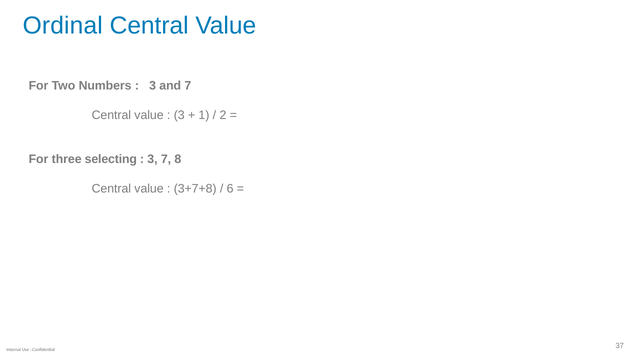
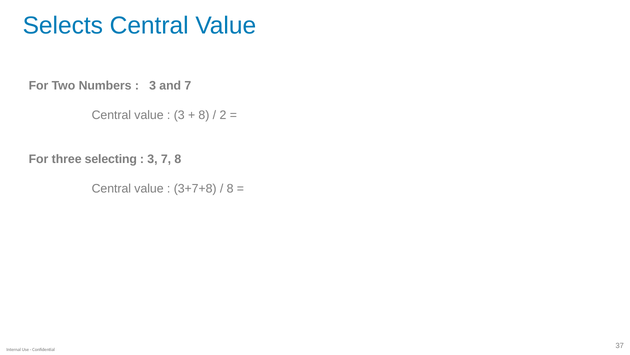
Ordinal: Ordinal -> Selects (63, 26)
1: 1 -> 8 (204, 115)
6: 6 -> 8 (230, 188)
